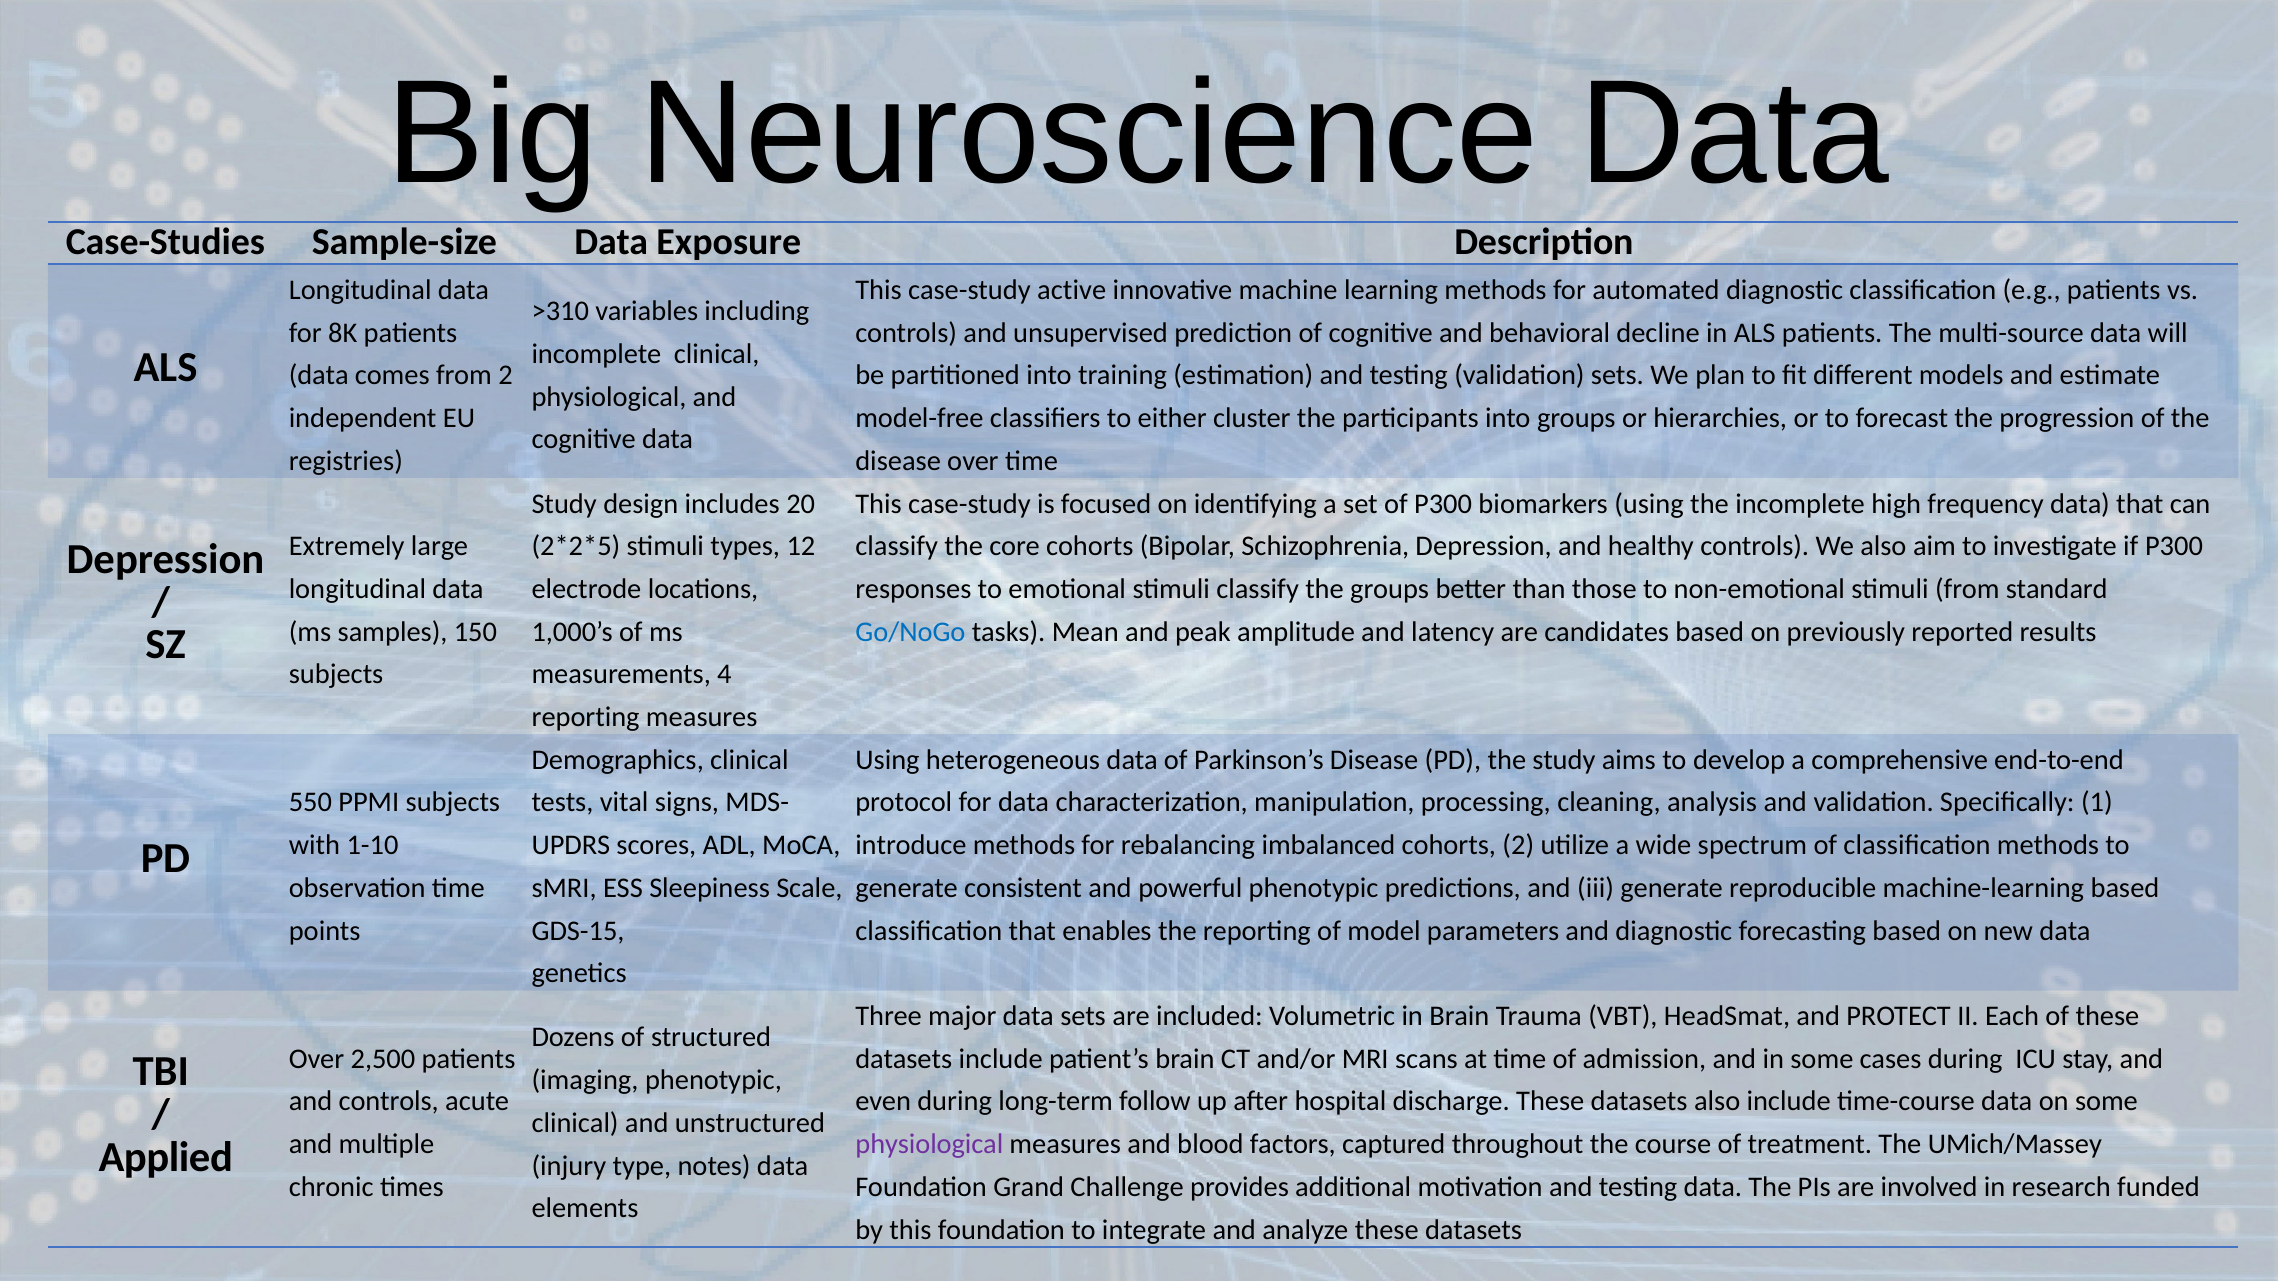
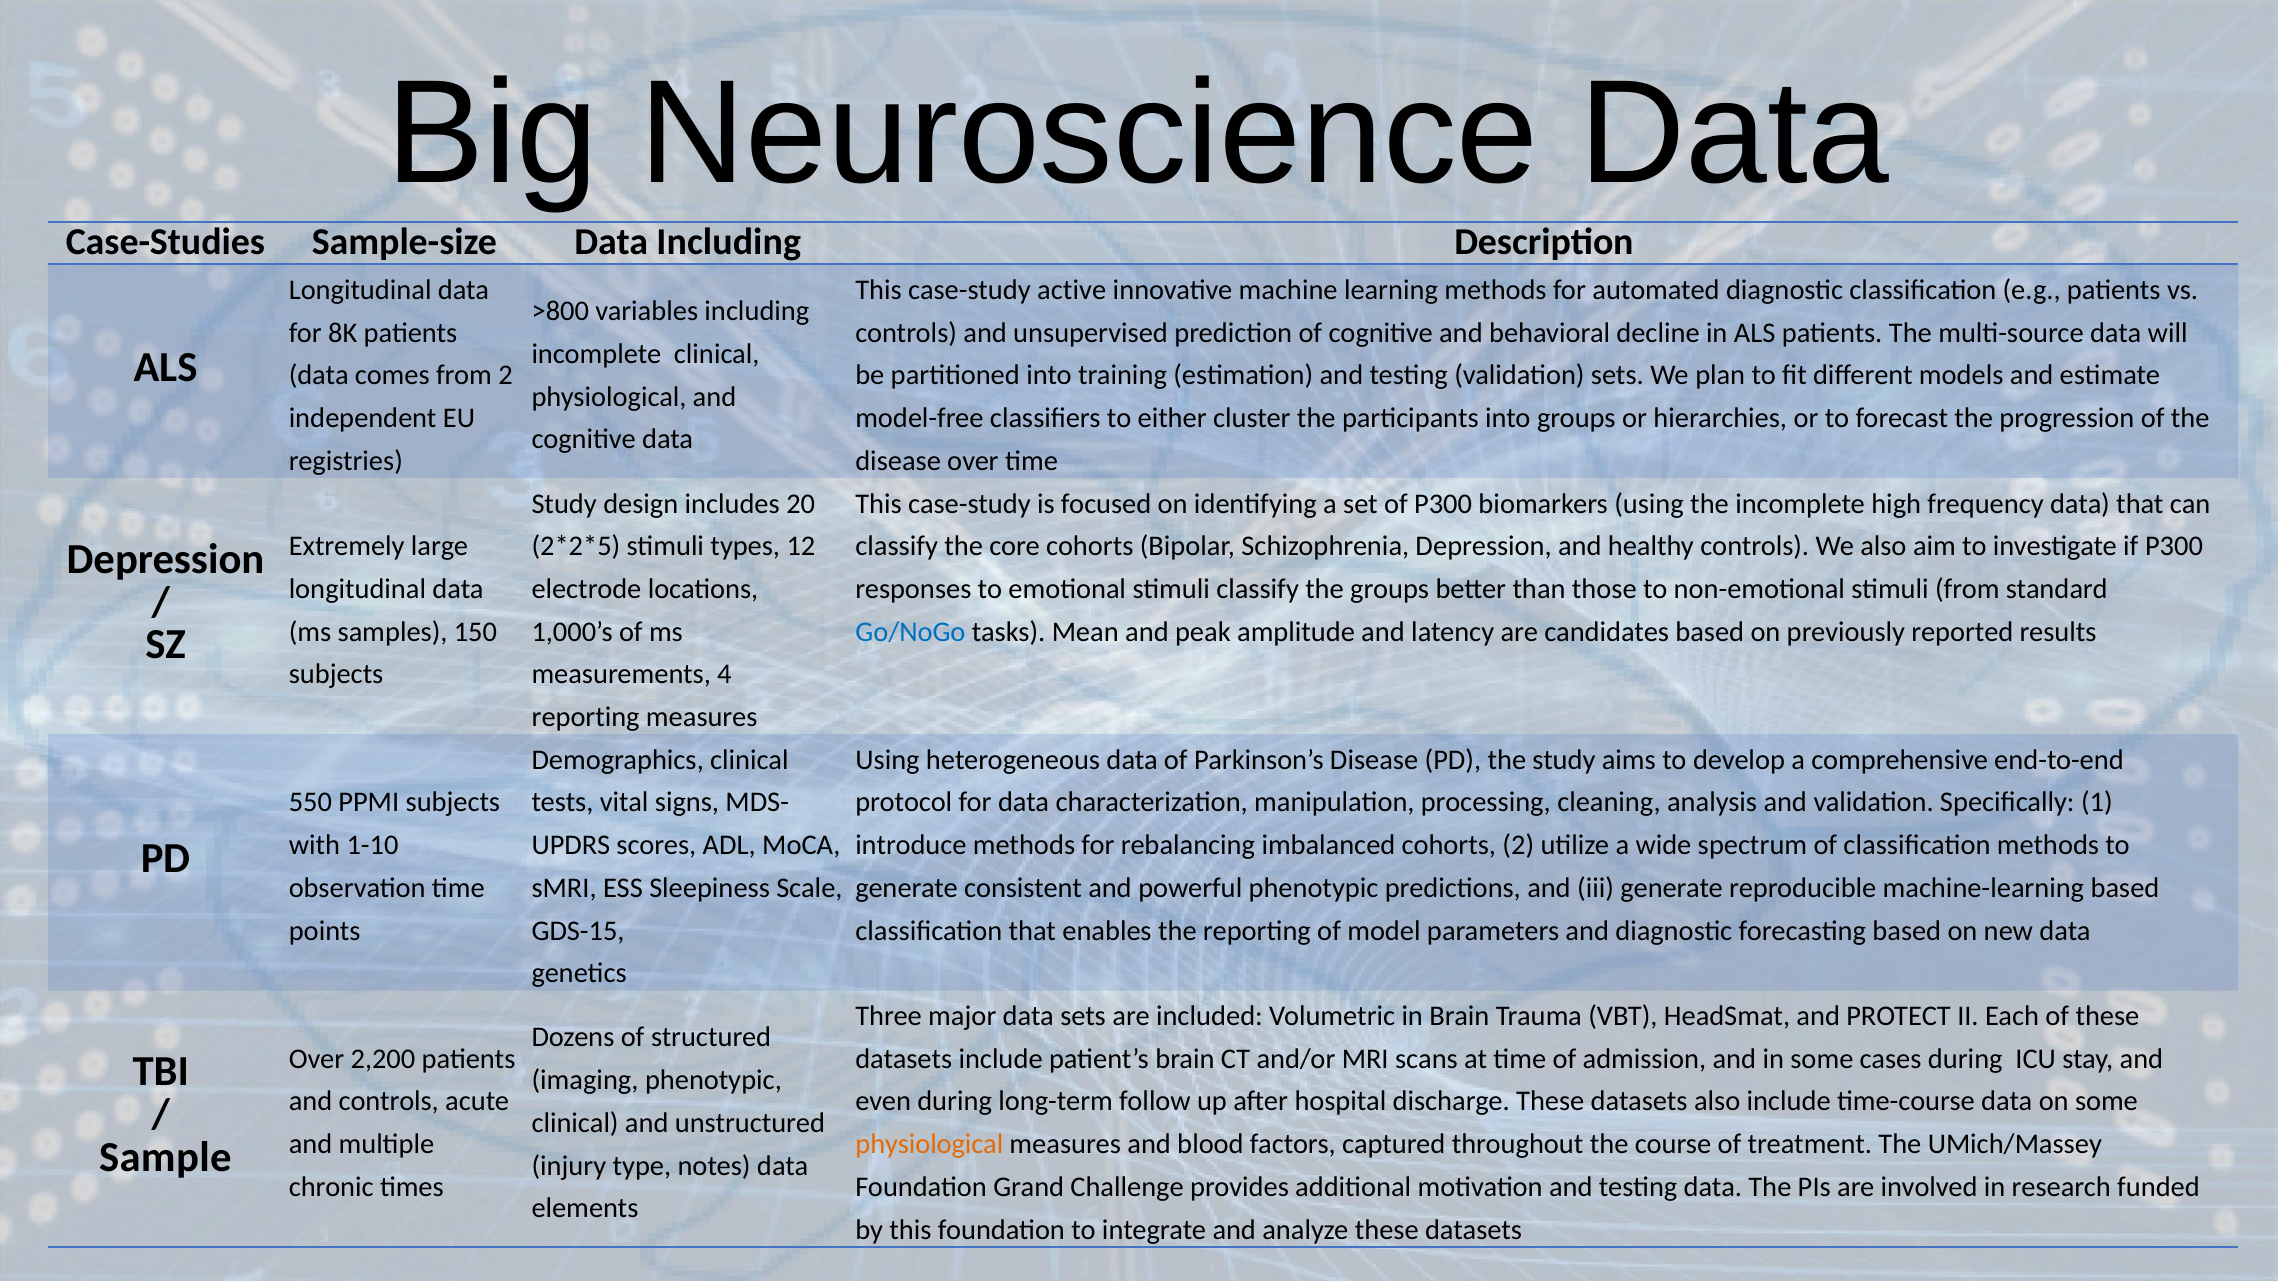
Data Exposure: Exposure -> Including (729, 242)
>310: >310 -> >800 (560, 312)
2,500: 2,500 -> 2,200 (383, 1059)
physiological colour: purple -> orange (929, 1145)
Applied: Applied -> Sample (165, 1157)
